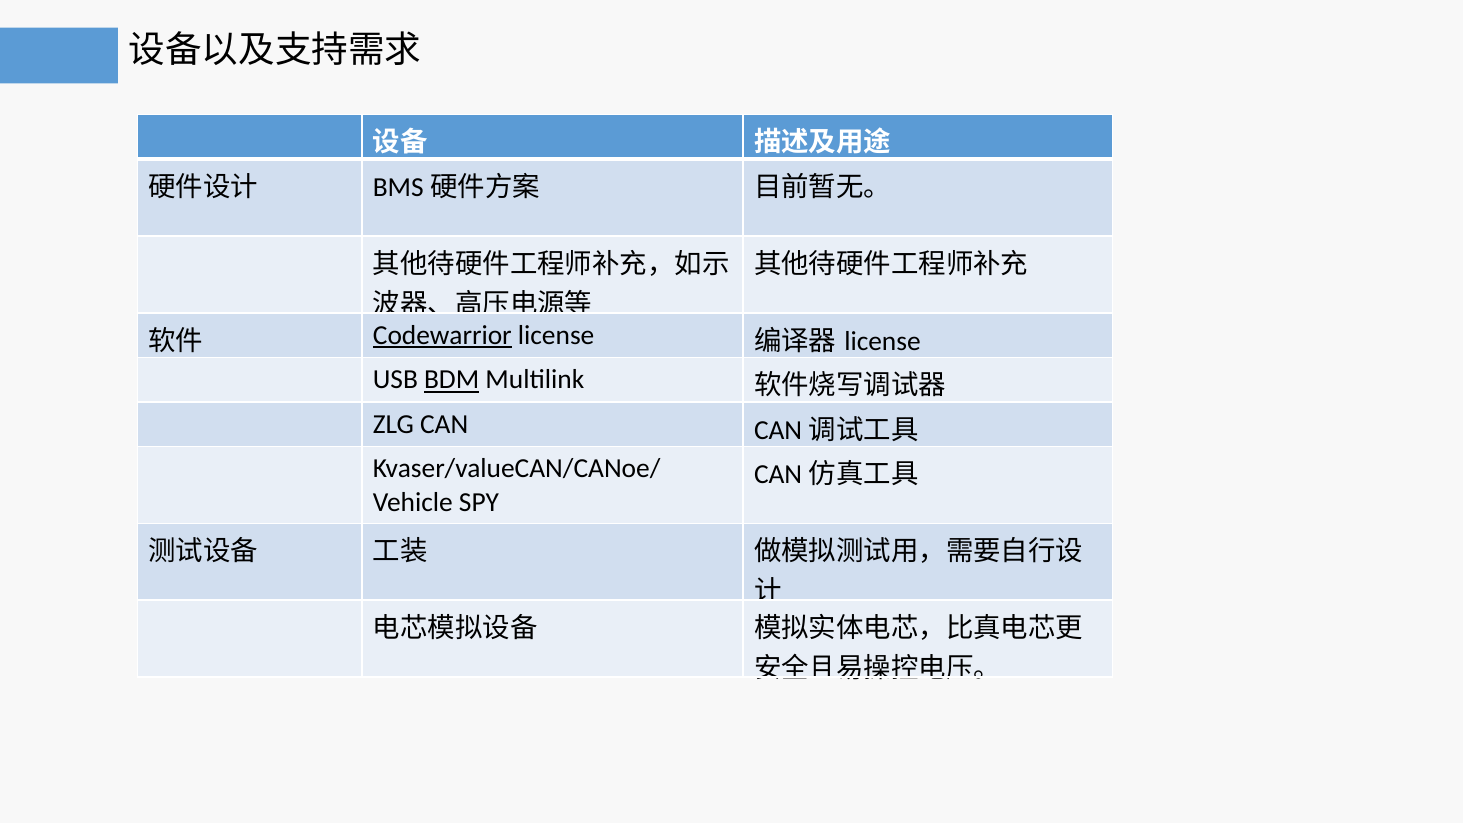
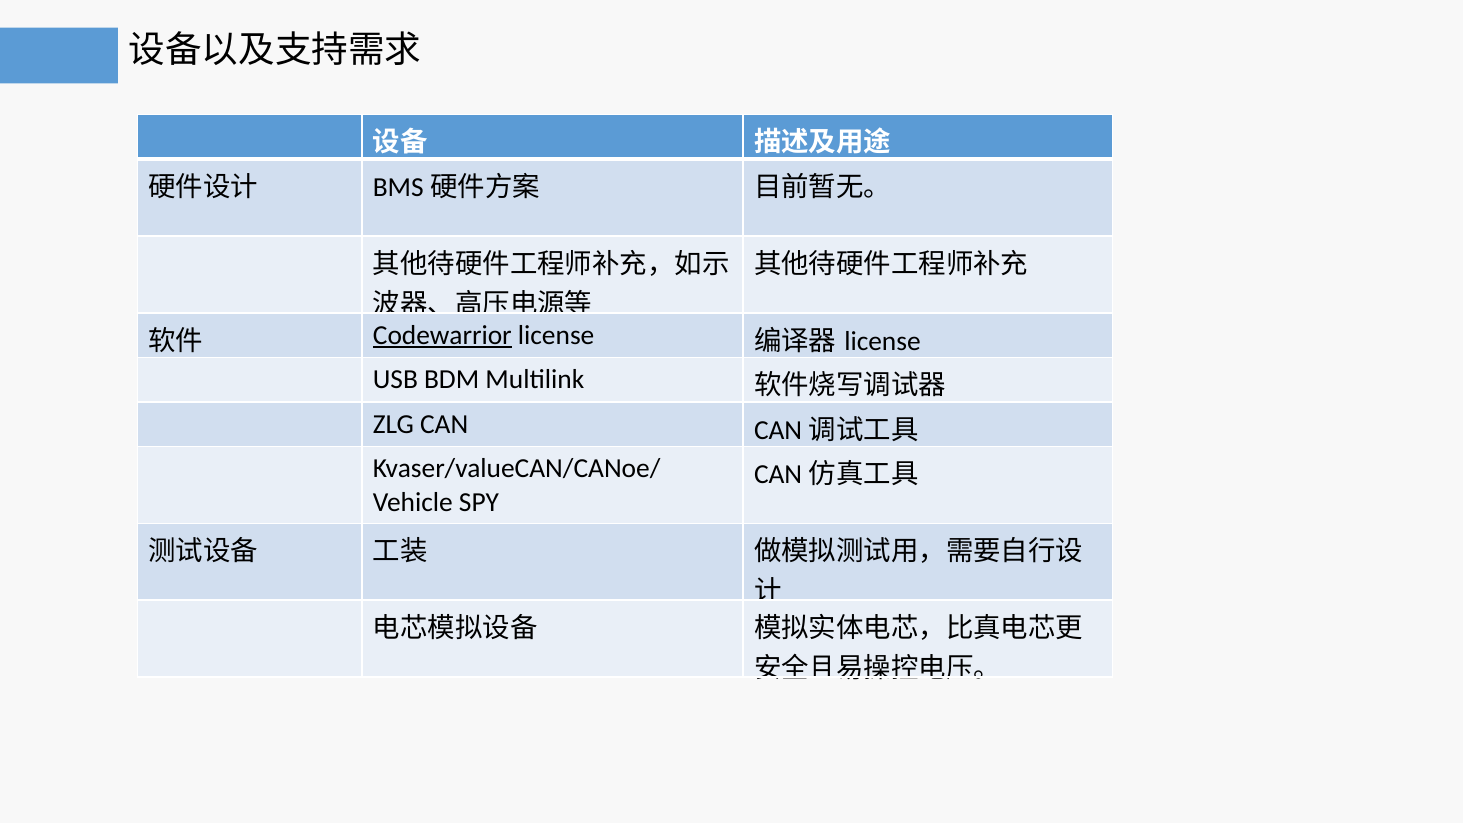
BDM underline: present -> none (452, 380)
